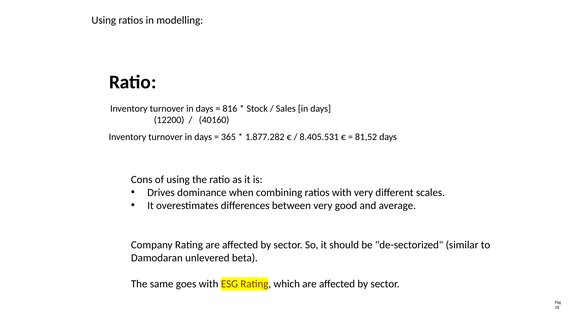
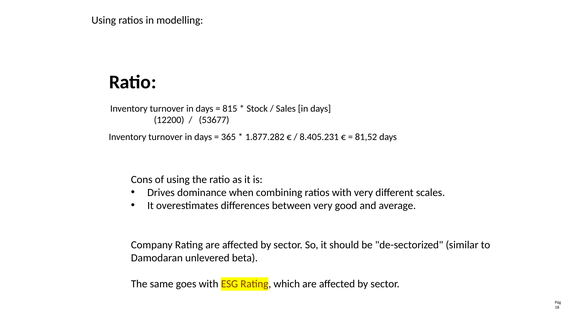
816: 816 -> 815 (230, 108)
40160: 40160 -> 53677 (214, 120)
8.405.531: 8.405.531 -> 8.405.231 (319, 137)
